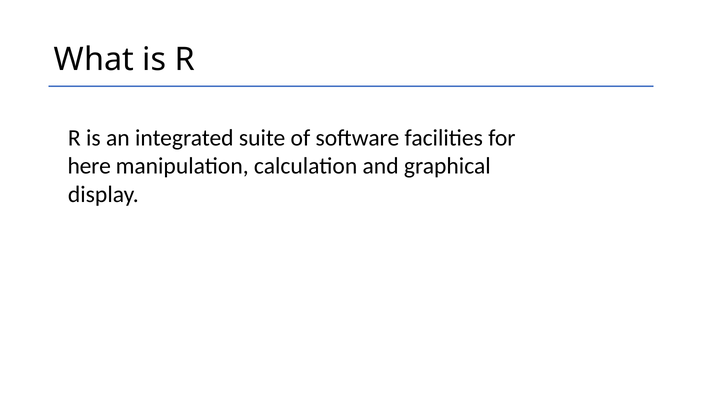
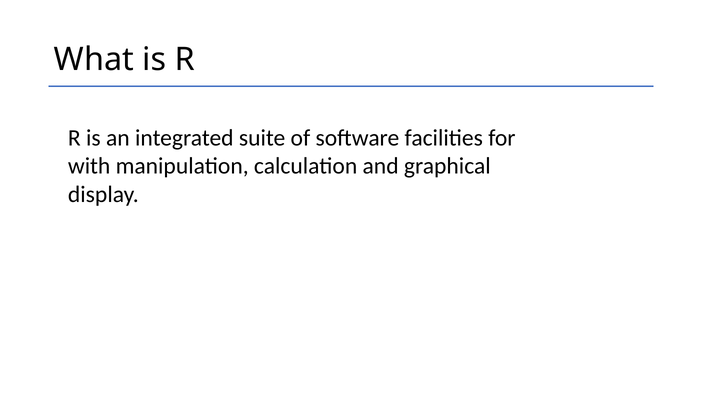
here: here -> with (89, 166)
